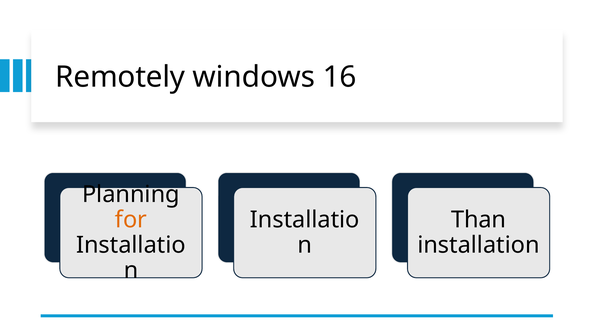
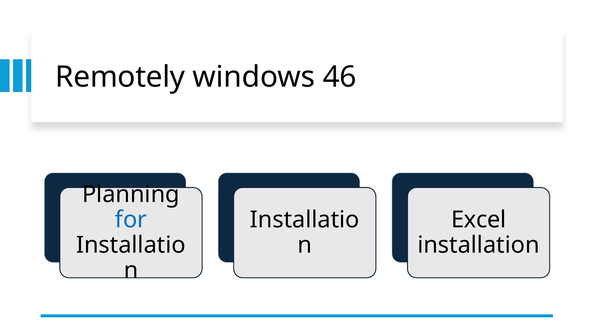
16: 16 -> 46 (340, 77)
for colour: orange -> blue (131, 220)
Than: Than -> Excel (479, 220)
